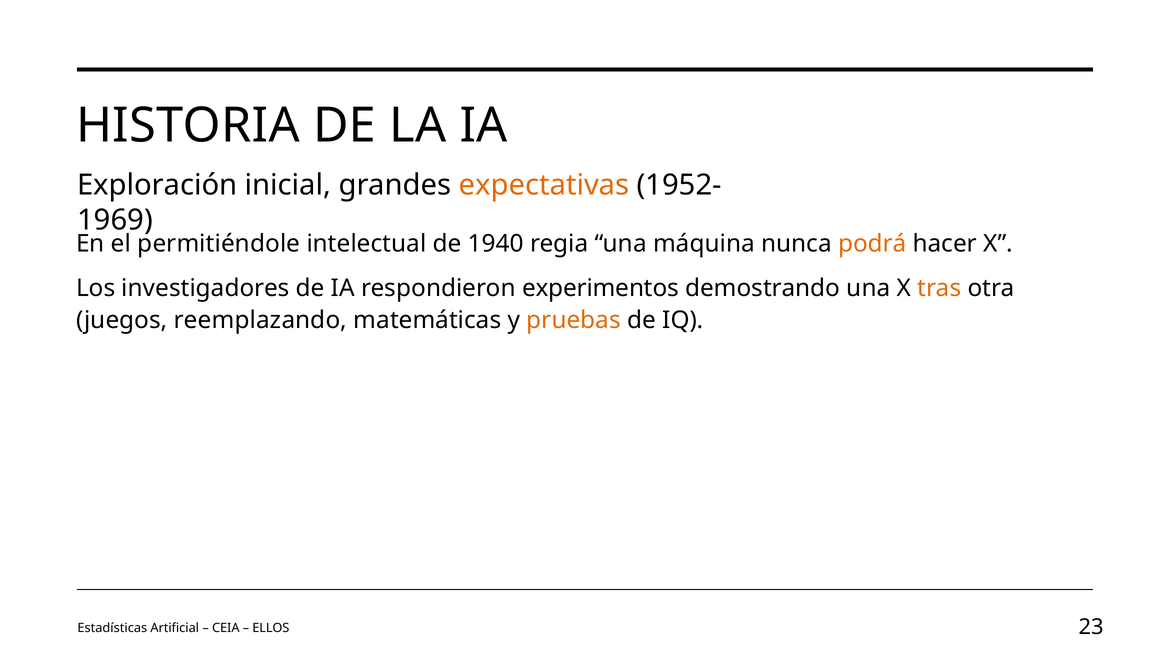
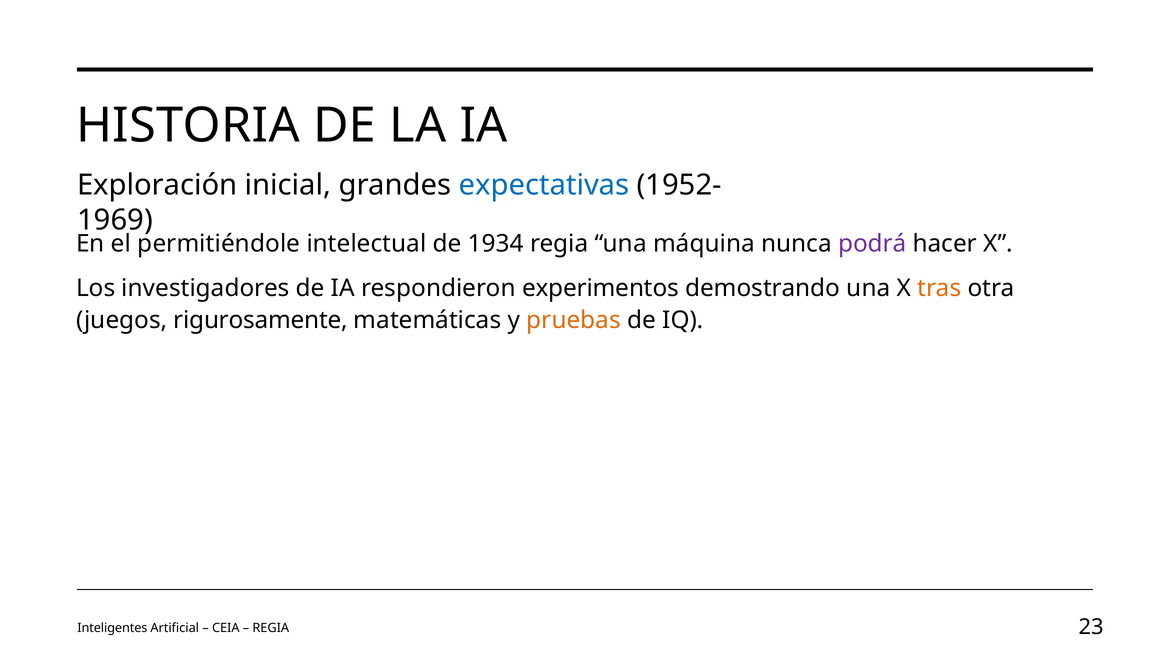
expectativas colour: orange -> blue (544, 185)
1940: 1940 -> 1934 (496, 244)
podrá colour: orange -> purple (872, 244)
reemplazando: reemplazando -> rigurosamente (261, 320)
Estadísticas: Estadísticas -> Inteligentes (112, 628)
ELLOS: ELLOS -> REGIA (271, 628)
